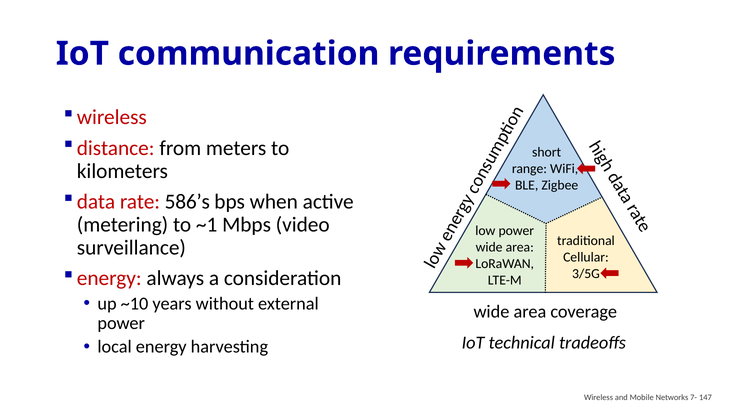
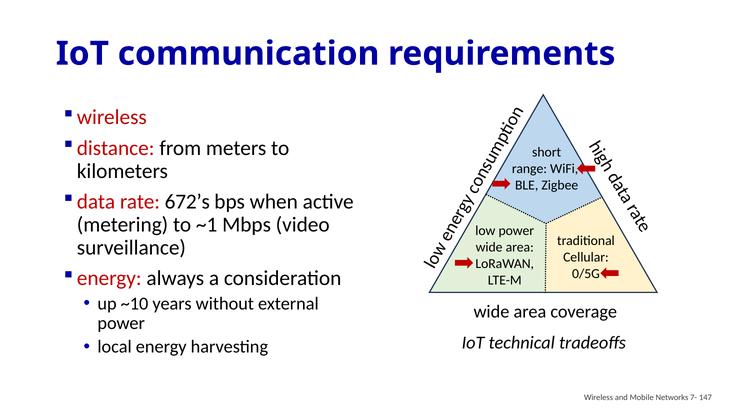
586’s: 586’s -> 672’s (187, 202)
3/5G: 3/5G -> 0/5G (586, 274)
